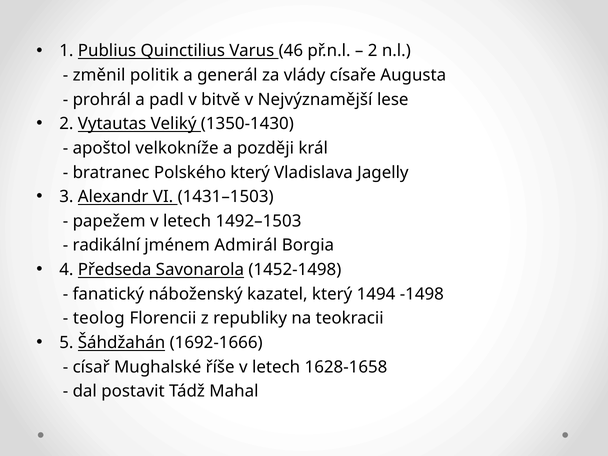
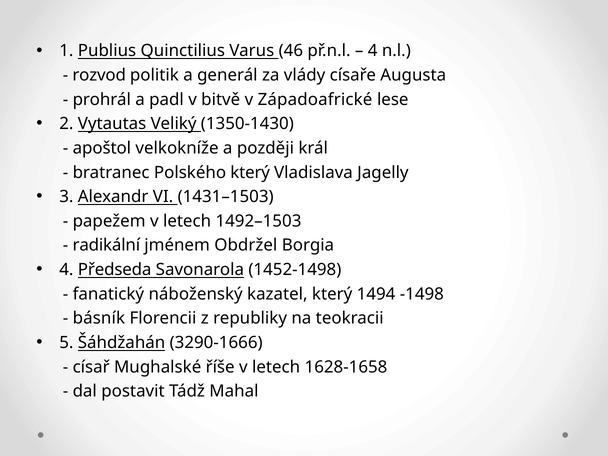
2: 2 -> 4 (373, 51)
změnil: změnil -> rozvod (99, 75)
Nejvýznamější: Nejvýznamější -> Západoafrické (315, 99)
Admirál: Admirál -> Obdržel (246, 245)
teolog: teolog -> básník (99, 318)
1692-1666: 1692-1666 -> 3290-1666 (216, 343)
